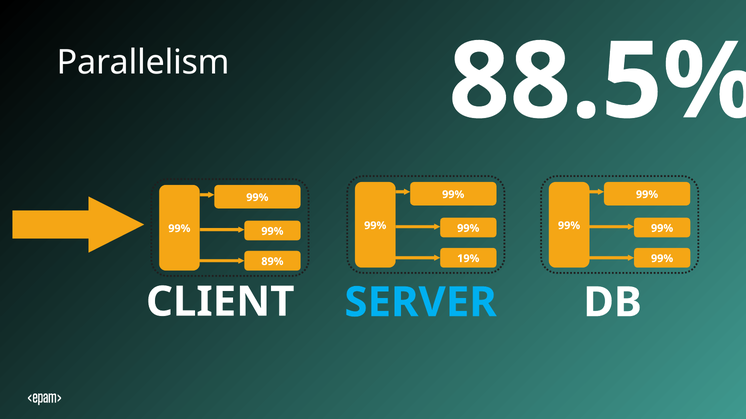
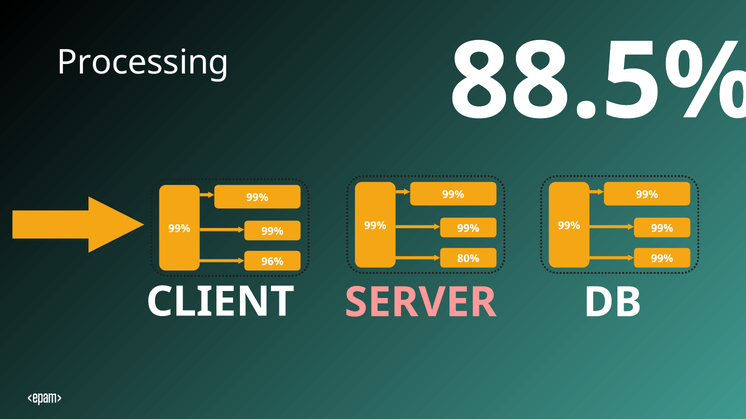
Parallelism: Parallelism -> Processing (143, 63)
19%: 19% -> 80% (468, 259)
89%: 89% -> 96% (272, 262)
SERVER colour: light blue -> pink (421, 303)
